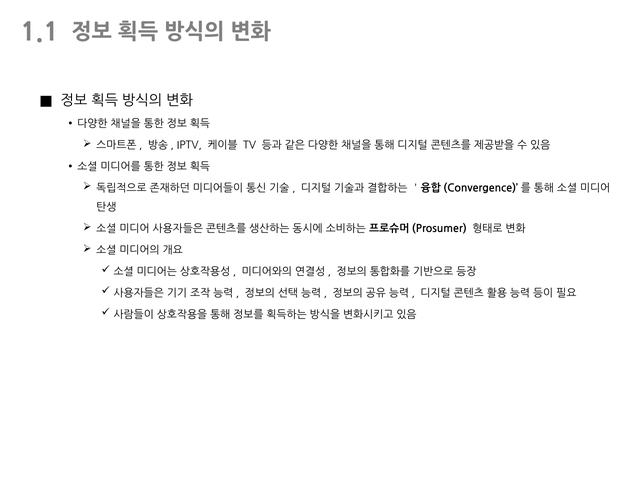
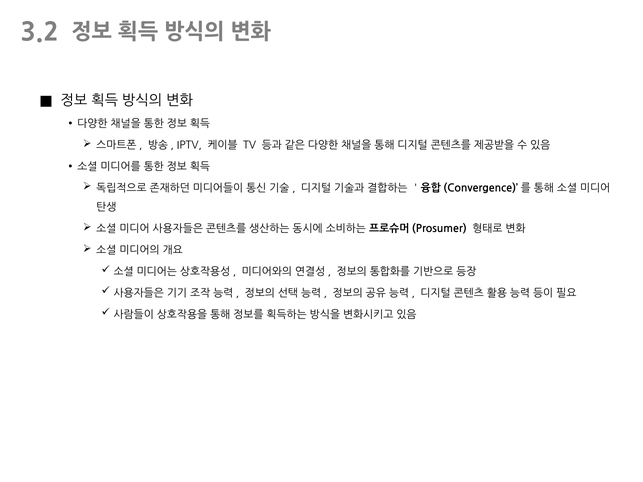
1.1: 1.1 -> 3.2 (40, 33)
